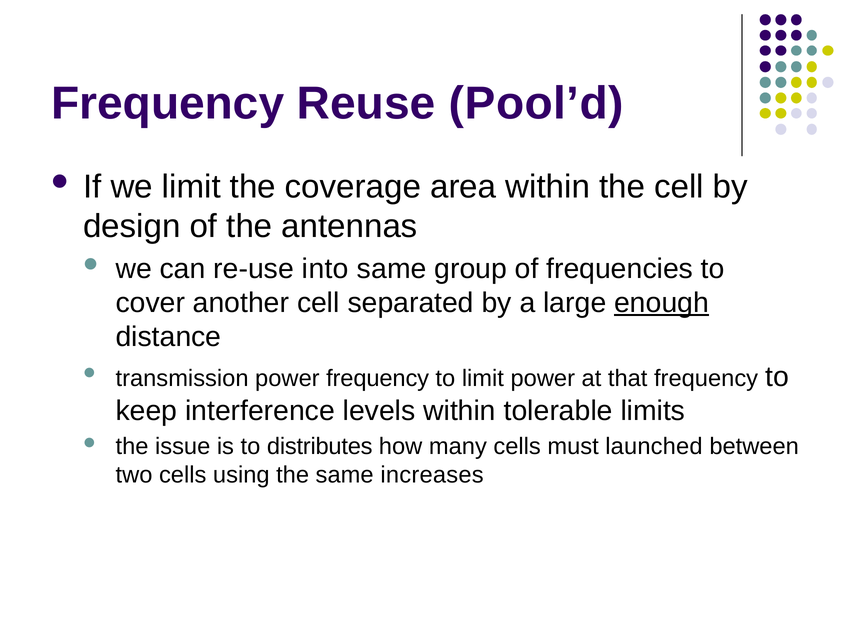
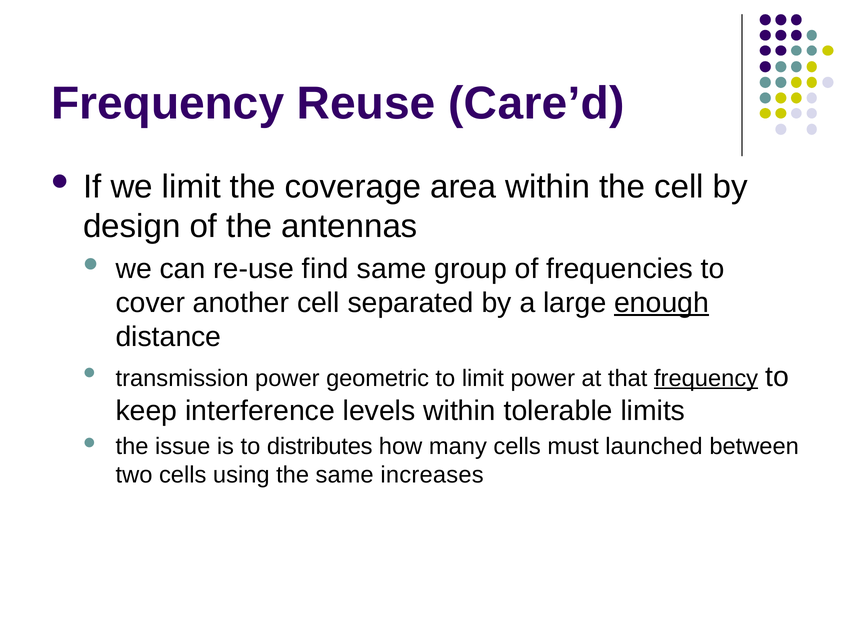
Pool’d: Pool’d -> Care’d (536, 103)
into: into -> find (325, 269)
power frequency: frequency -> geometric (378, 378)
frequency underline: none -> present (706, 378)
